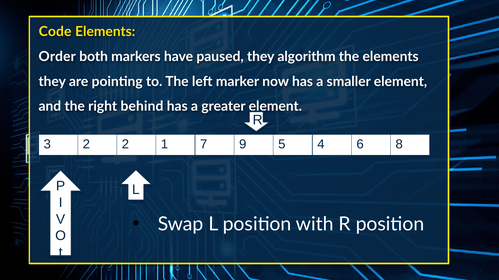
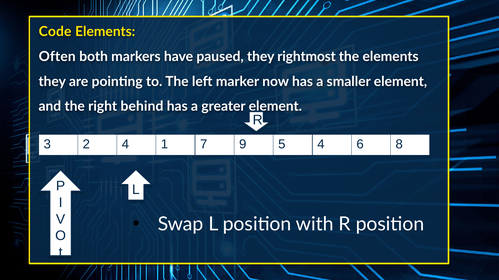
Order: Order -> Often (57, 57)
algorithm: algorithm -> rightmost (307, 57)
2 2: 2 -> 4 (125, 145)
